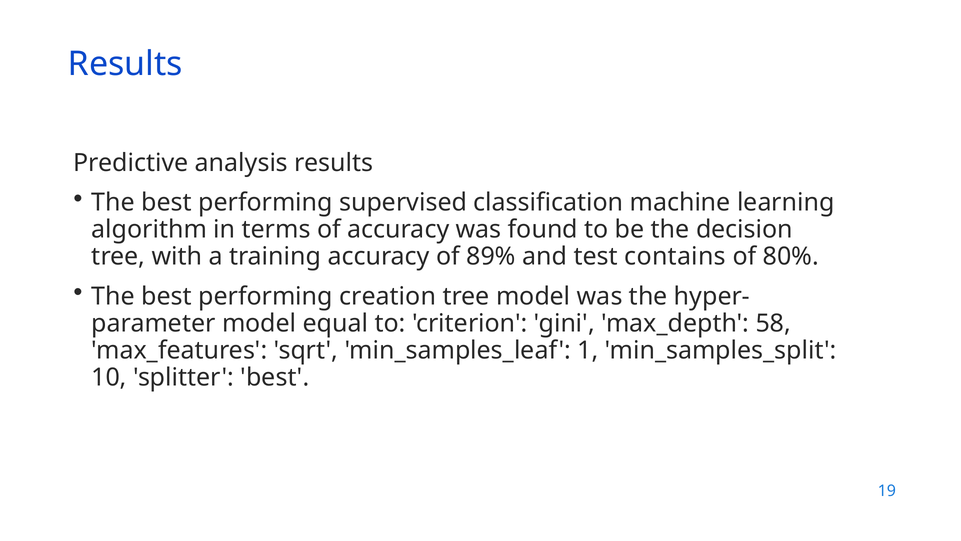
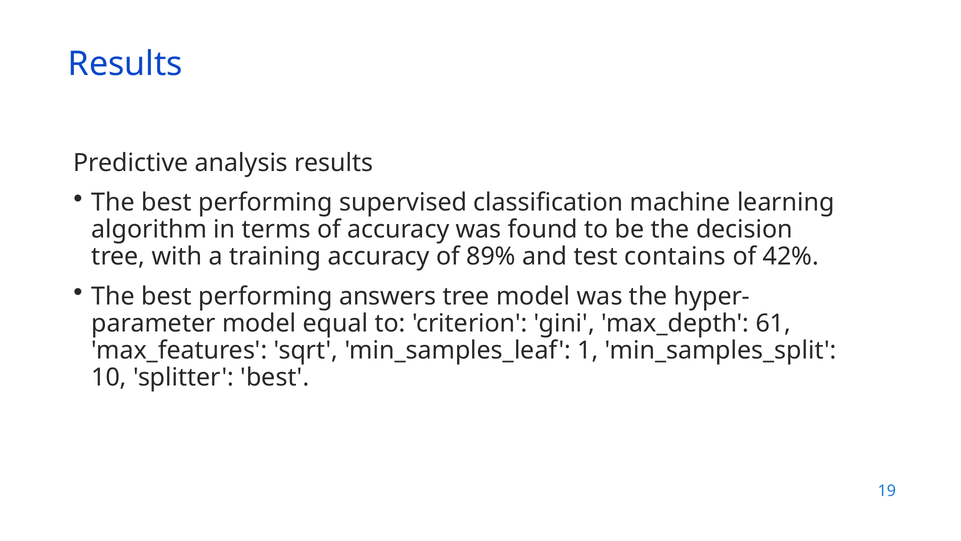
80%: 80% -> 42% (791, 256)
creation: creation -> answers (388, 296)
58: 58 -> 61 (773, 323)
